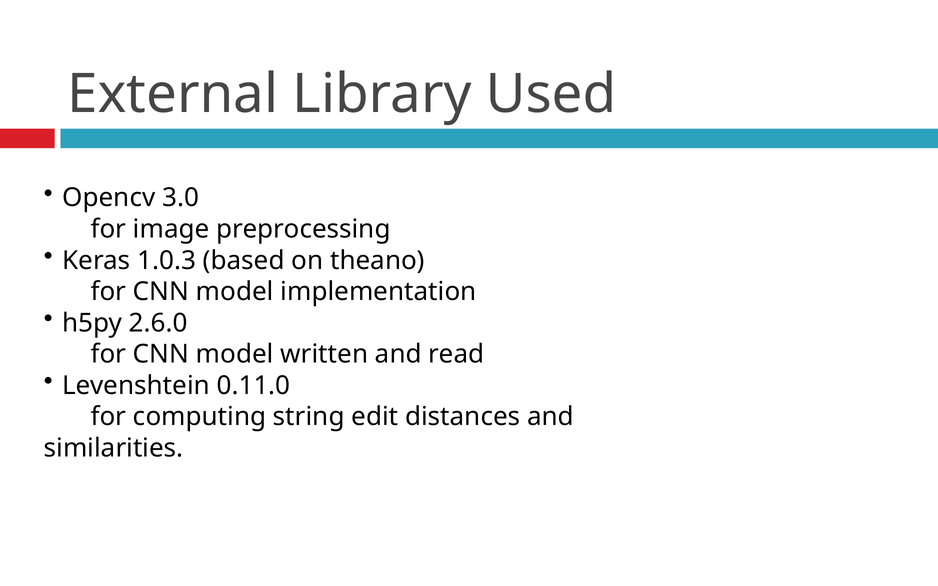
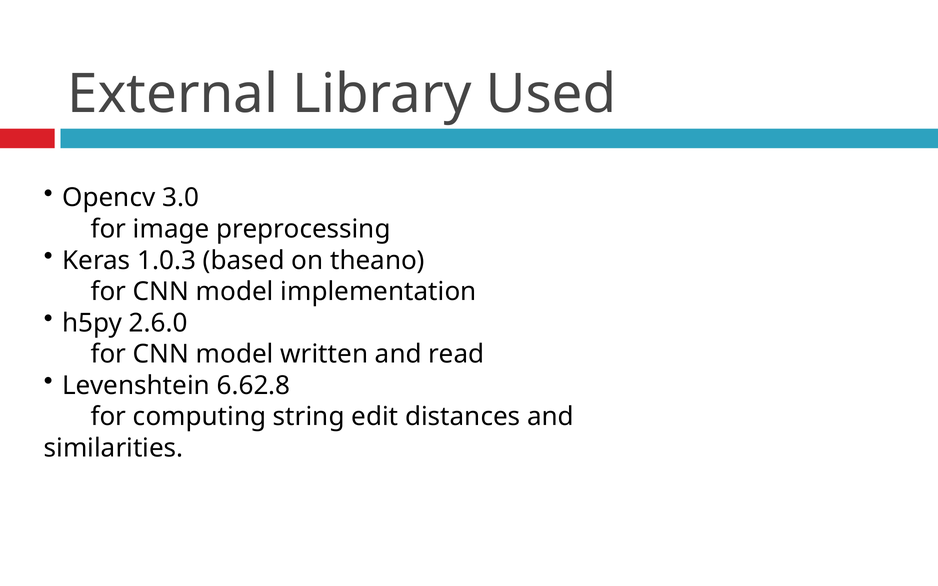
0.11.0: 0.11.0 -> 6.62.8 (254, 386)
